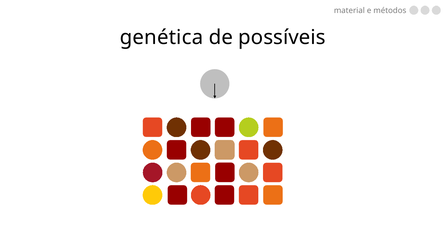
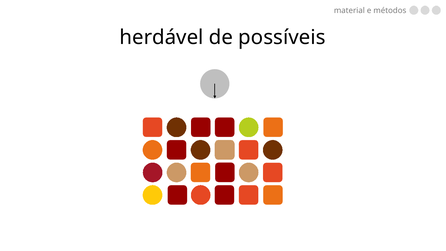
genética: genética -> herdável (162, 37)
